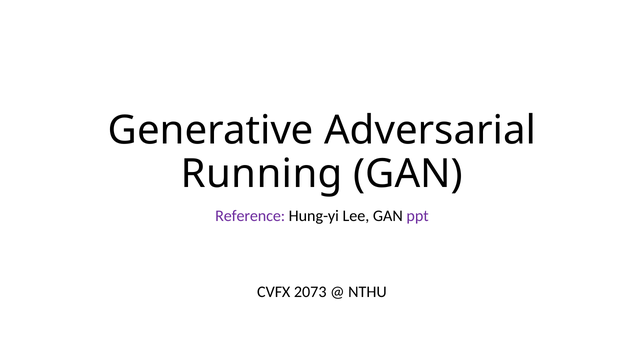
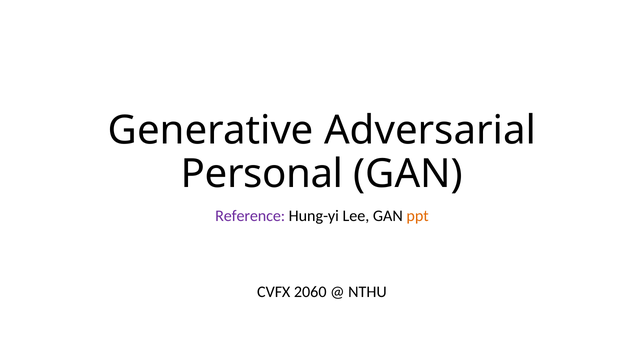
Running: Running -> Personal (262, 174)
ppt colour: purple -> orange (418, 216)
2073: 2073 -> 2060 (310, 292)
